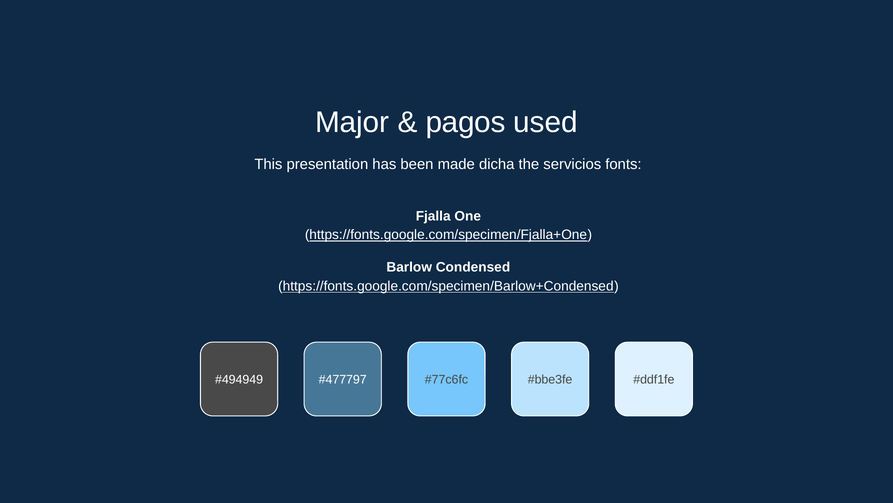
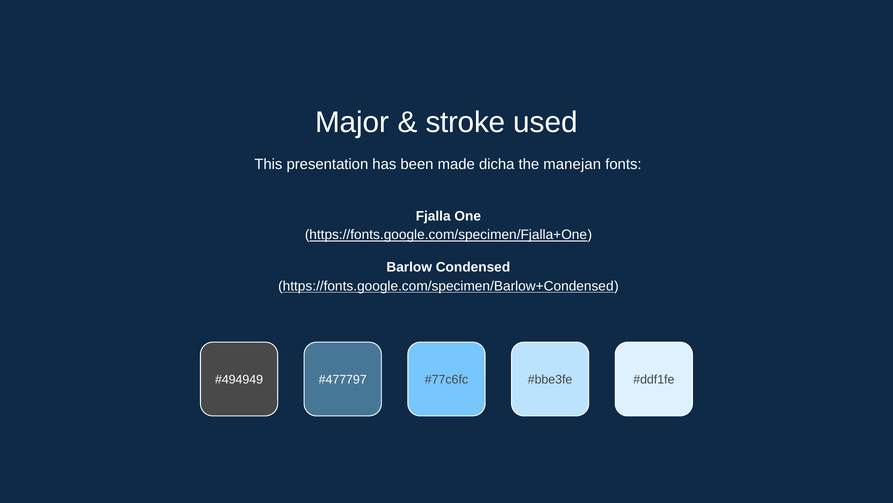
pagos: pagos -> stroke (466, 122)
servicios: servicios -> manejan (572, 164)
